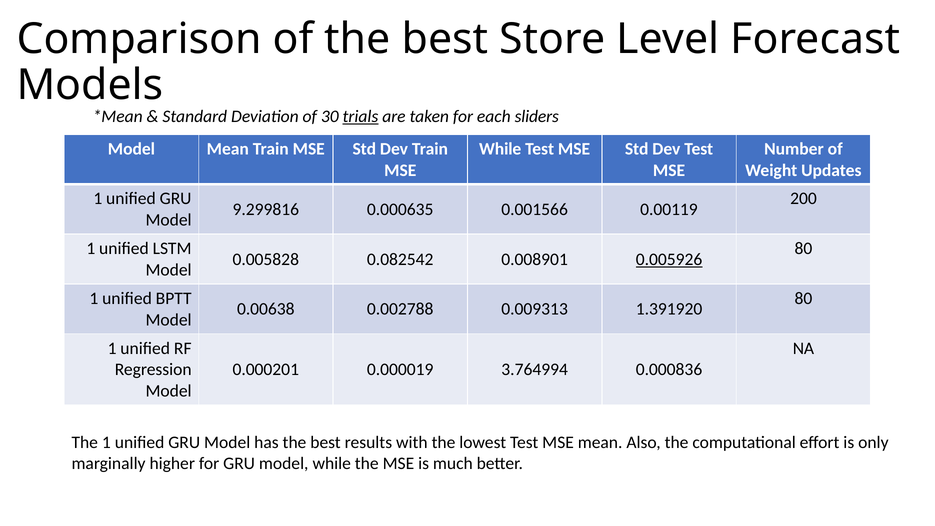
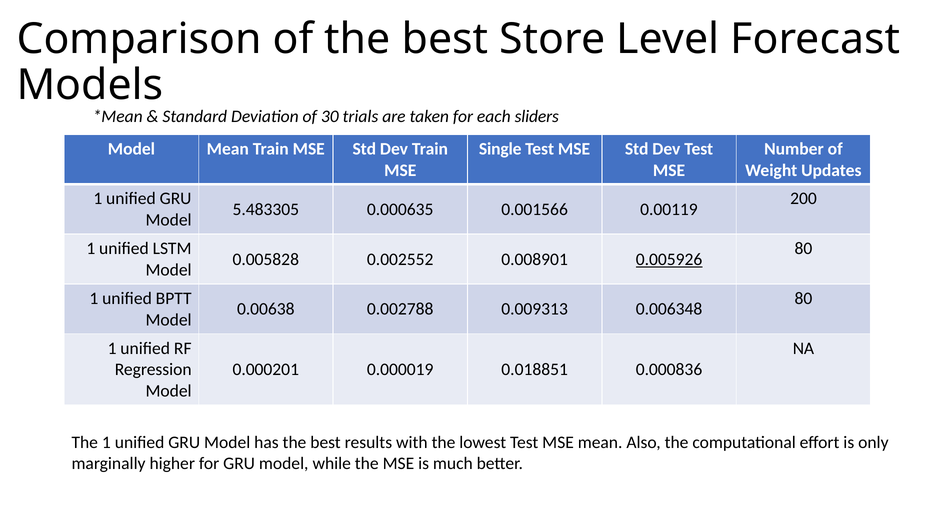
trials underline: present -> none (360, 117)
While: While -> Single (500, 149)
9.299816: 9.299816 -> 5.483305 (266, 209)
0.082542: 0.082542 -> 0.002552 (400, 259)
1.391920: 1.391920 -> 0.006348 (669, 309)
3.764994: 3.764994 -> 0.018851 (535, 370)
